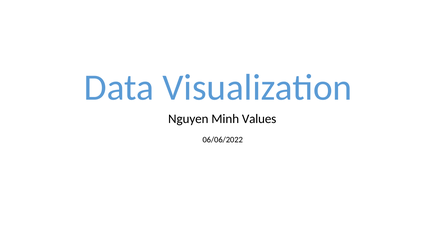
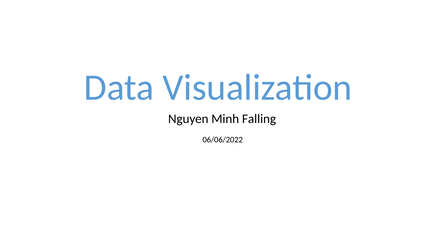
Values: Values -> Falling (259, 119)
